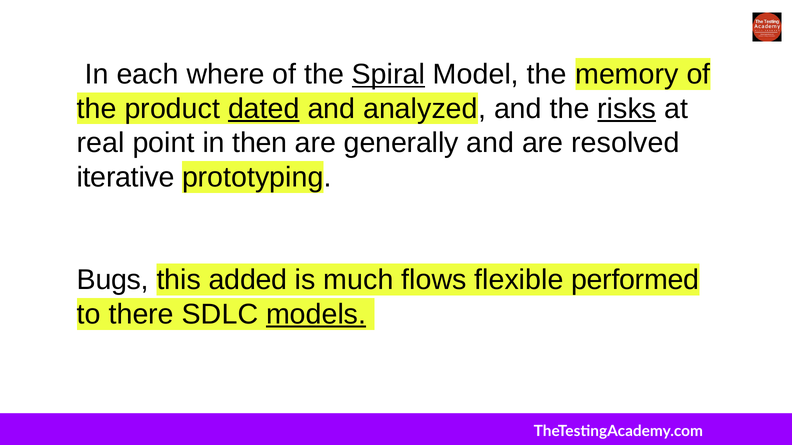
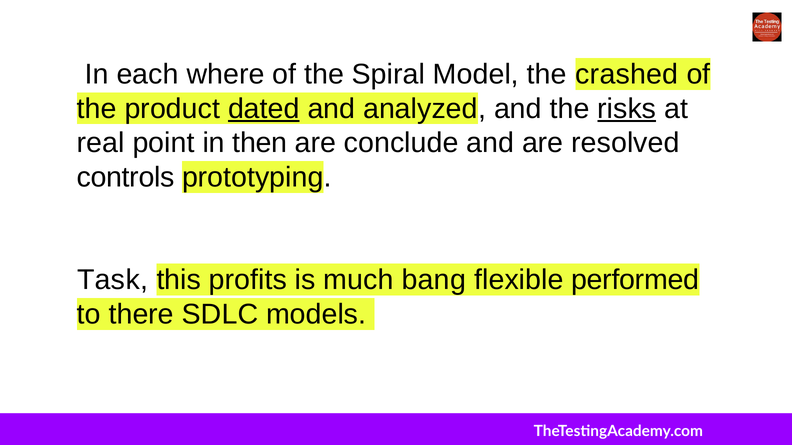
Spiral underline: present -> none (389, 75)
memory: memory -> crashed (627, 75)
generally: generally -> conclude (401, 143)
iterative: iterative -> controls (126, 177)
Bugs: Bugs -> Task (113, 280)
added: added -> profits (248, 280)
flows: flows -> bang (434, 280)
models underline: present -> none (316, 315)
